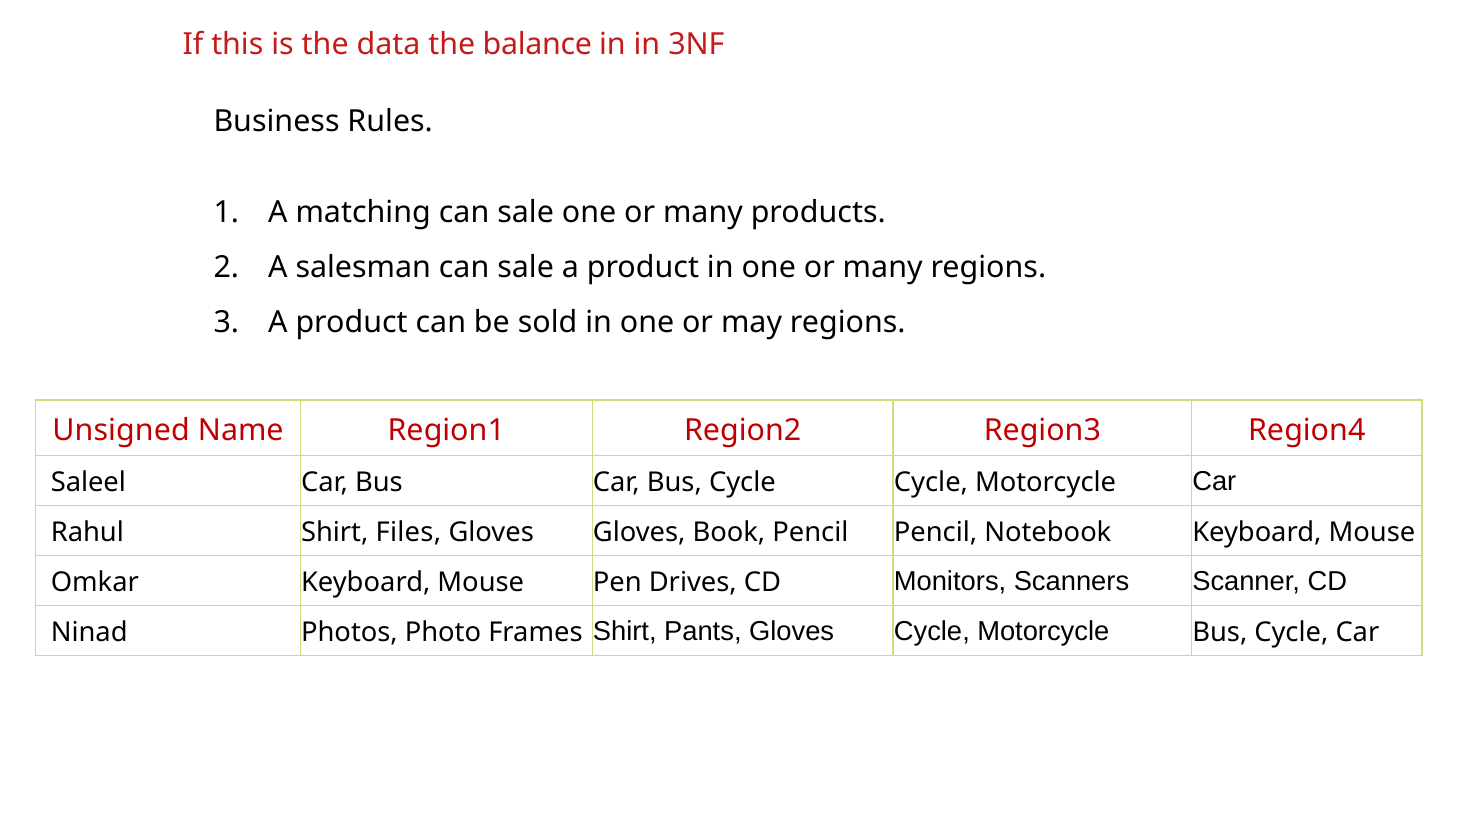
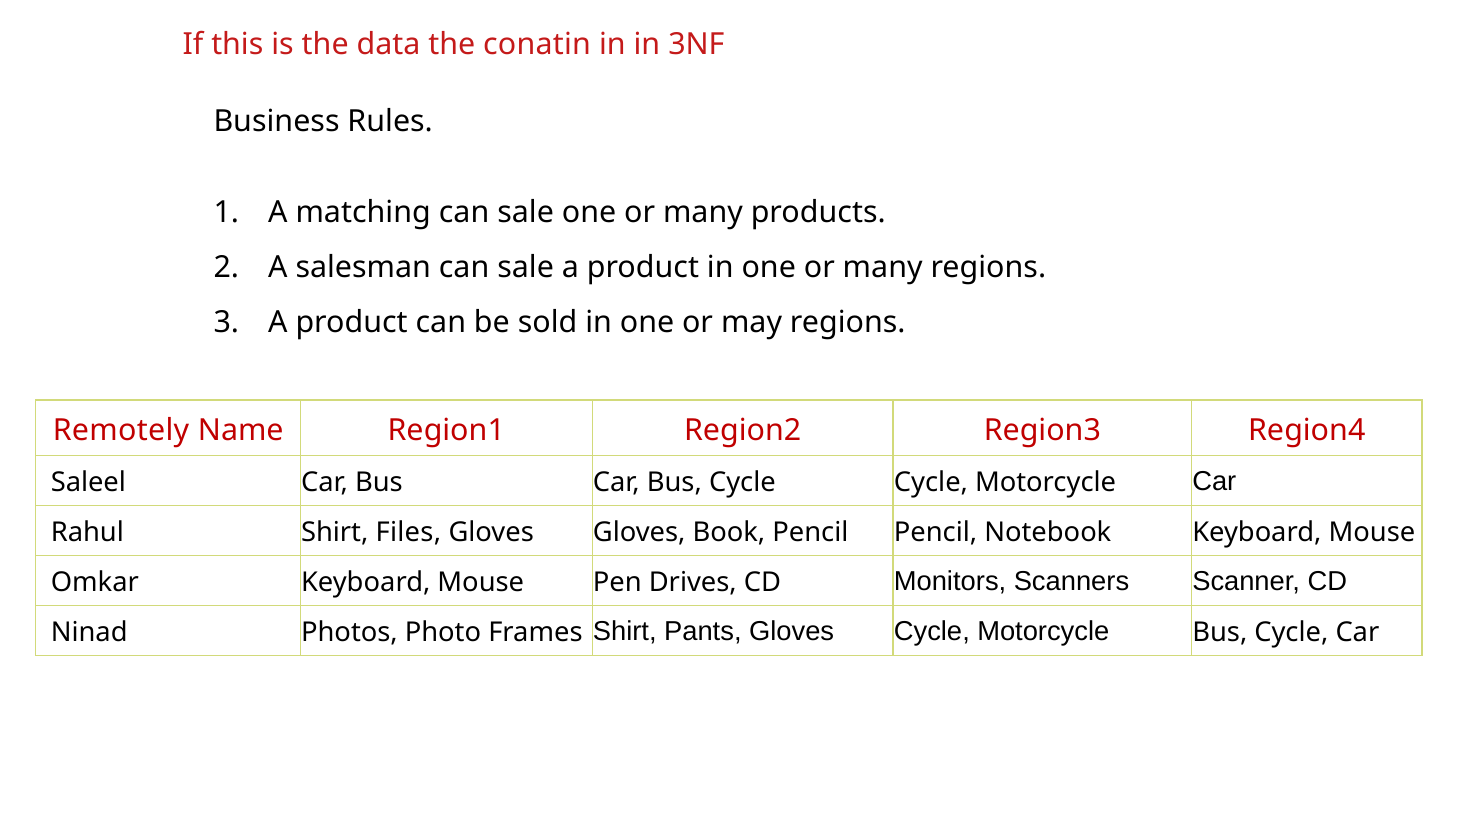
balance: balance -> conatin (537, 45)
Unsigned: Unsigned -> Remotely (121, 430)
